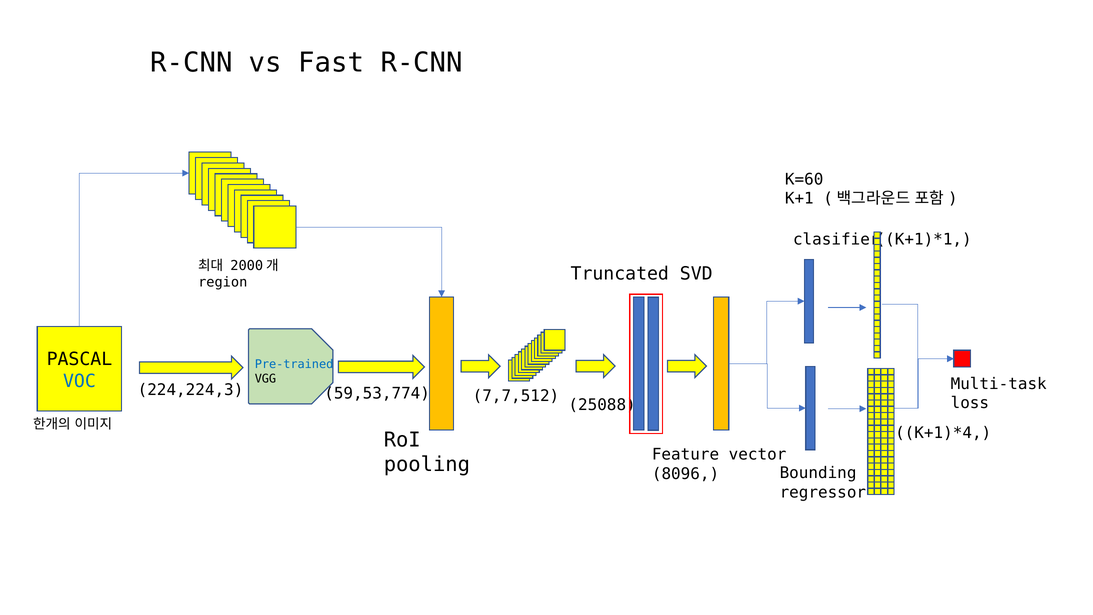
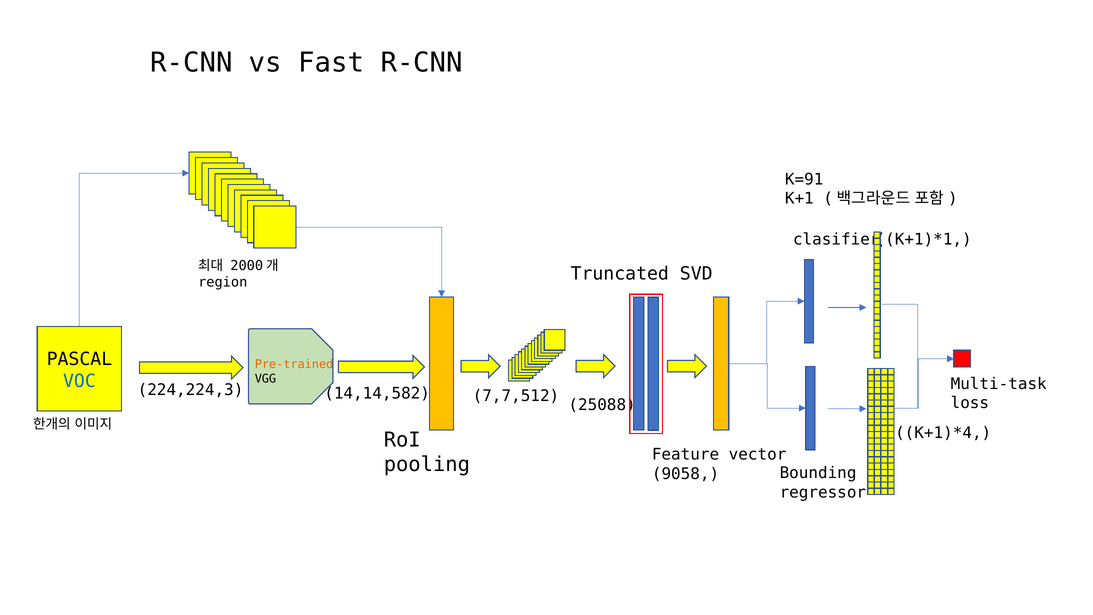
K=60: K=60 -> K=91 (804, 179)
Pre-trained colour: blue -> orange (294, 364)
59,53,774: 59,53,774 -> 14,14,582 (377, 394)
8096: 8096 -> 9058 (686, 474)
